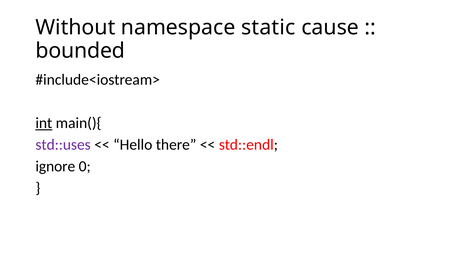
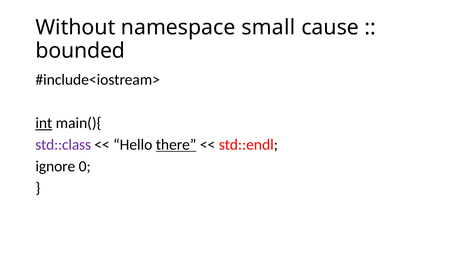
static: static -> small (268, 28)
std::uses: std::uses -> std::class (63, 144)
there underline: none -> present (176, 144)
